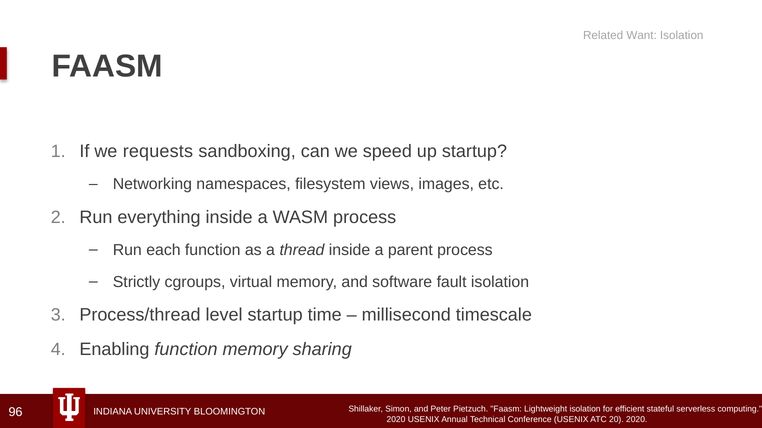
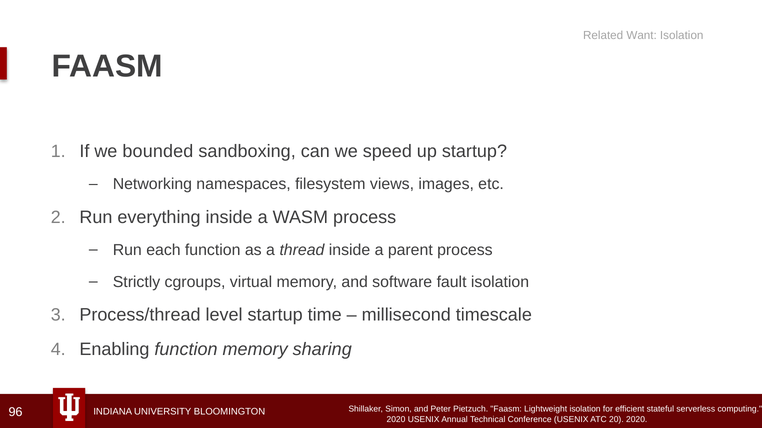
requests: requests -> bounded (158, 152)
